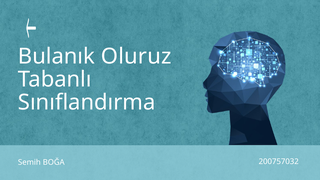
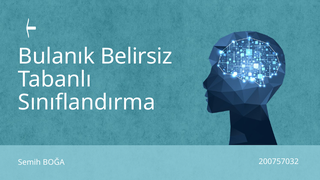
Oluruz: Oluruz -> Belirsiz (136, 56)
